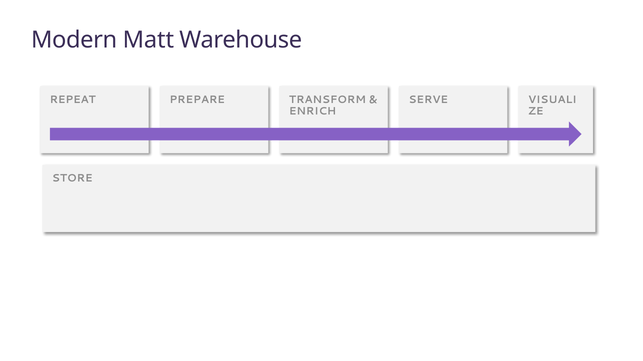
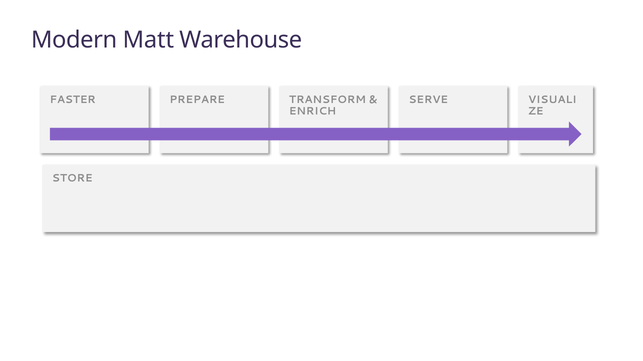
REPEAT: REPEAT -> FASTER (73, 100)
